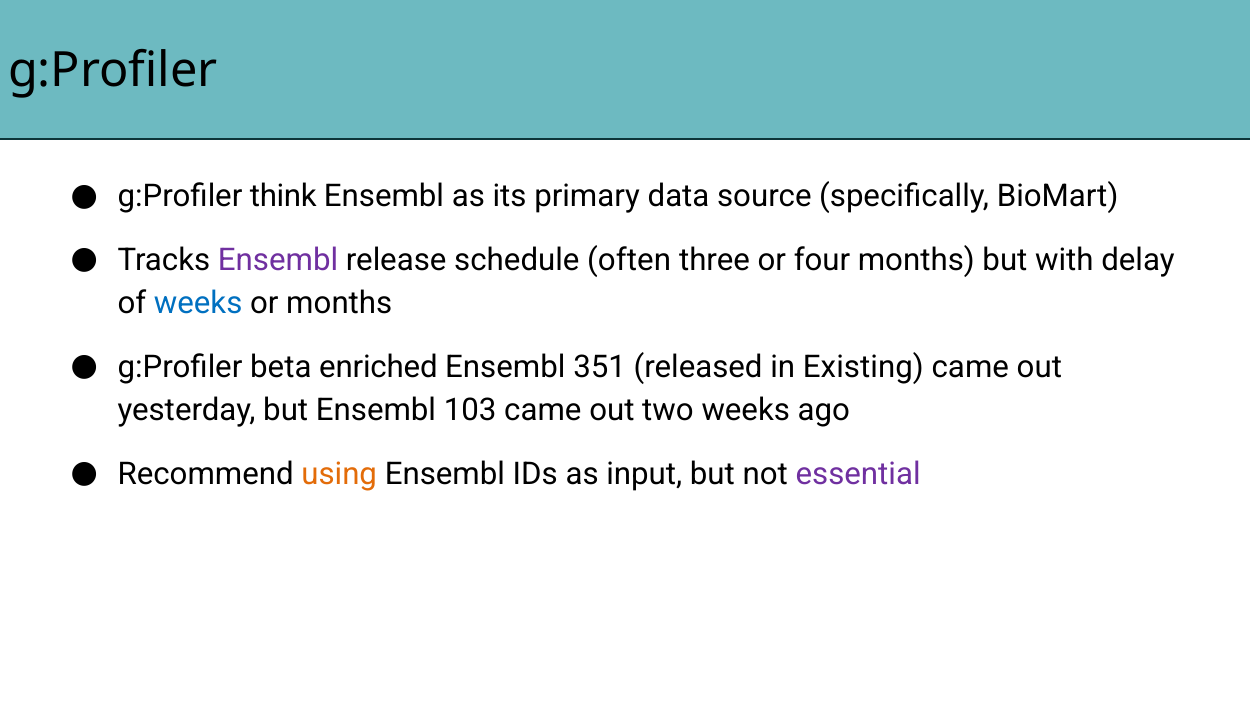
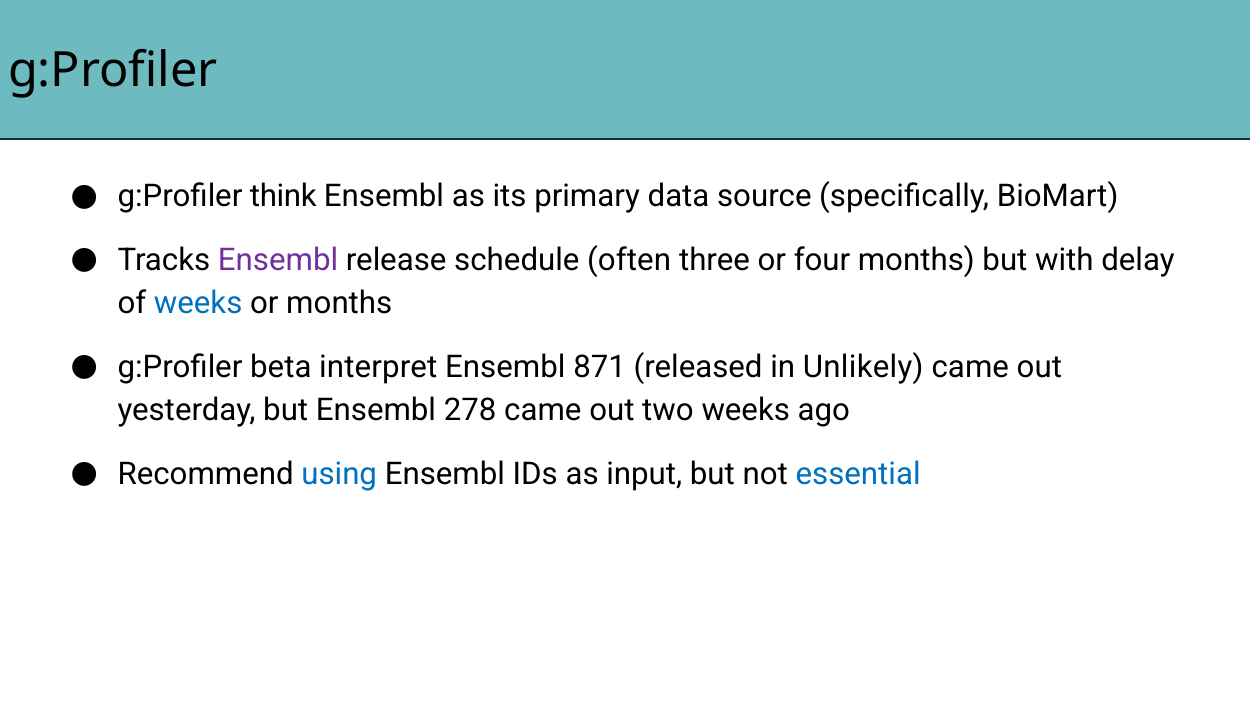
enriched: enriched -> interpret (378, 368)
351: 351 -> 871 (600, 368)
Existing: Existing -> Unlikely (863, 368)
103: 103 -> 278 (470, 411)
using colour: orange -> blue (339, 475)
essential colour: purple -> blue (858, 475)
